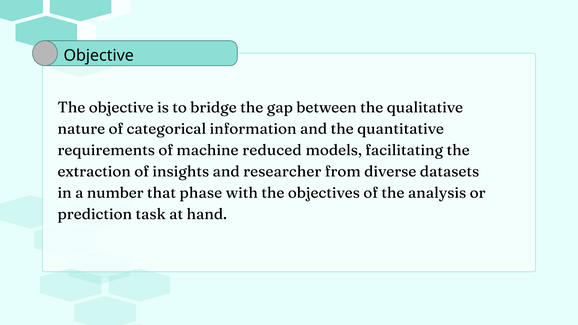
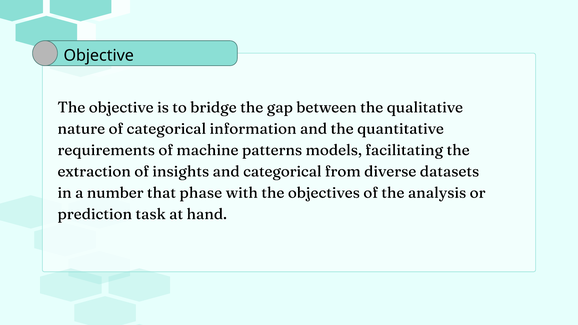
reduced: reduced -> patterns (272, 150)
and researcher: researcher -> categorical (282, 171)
